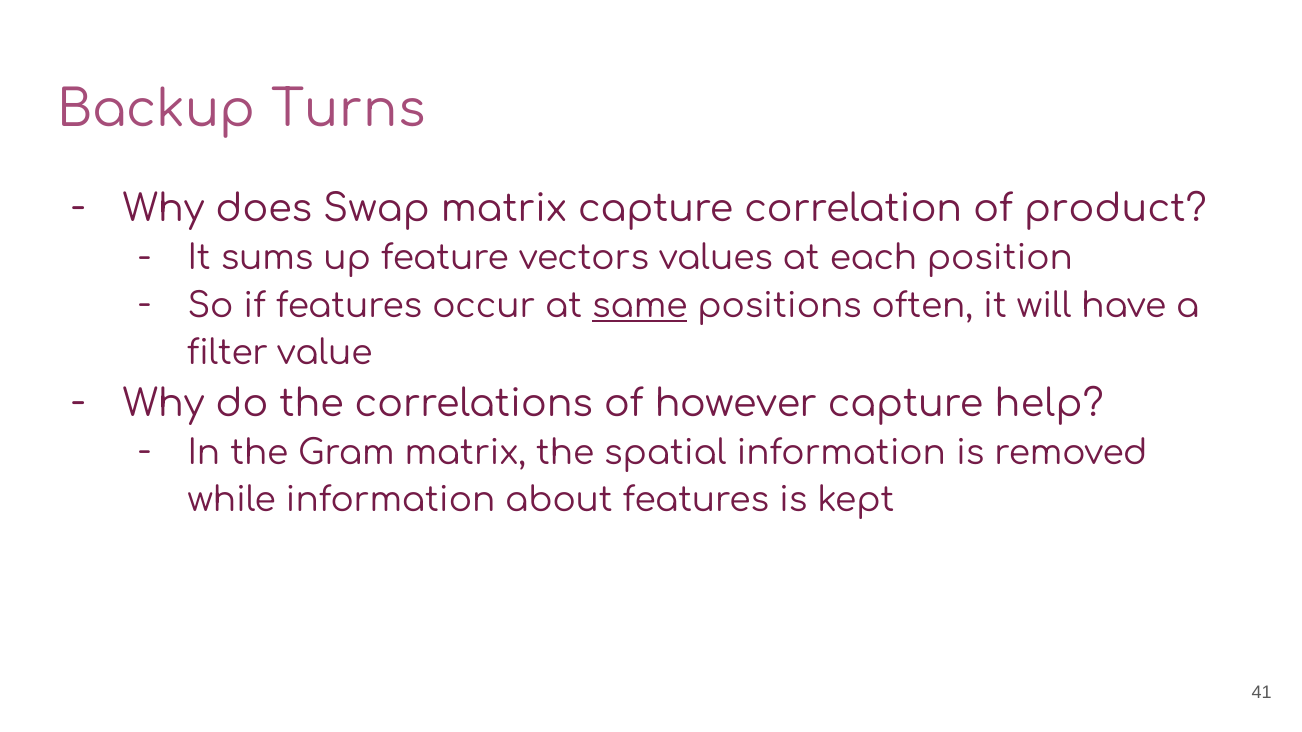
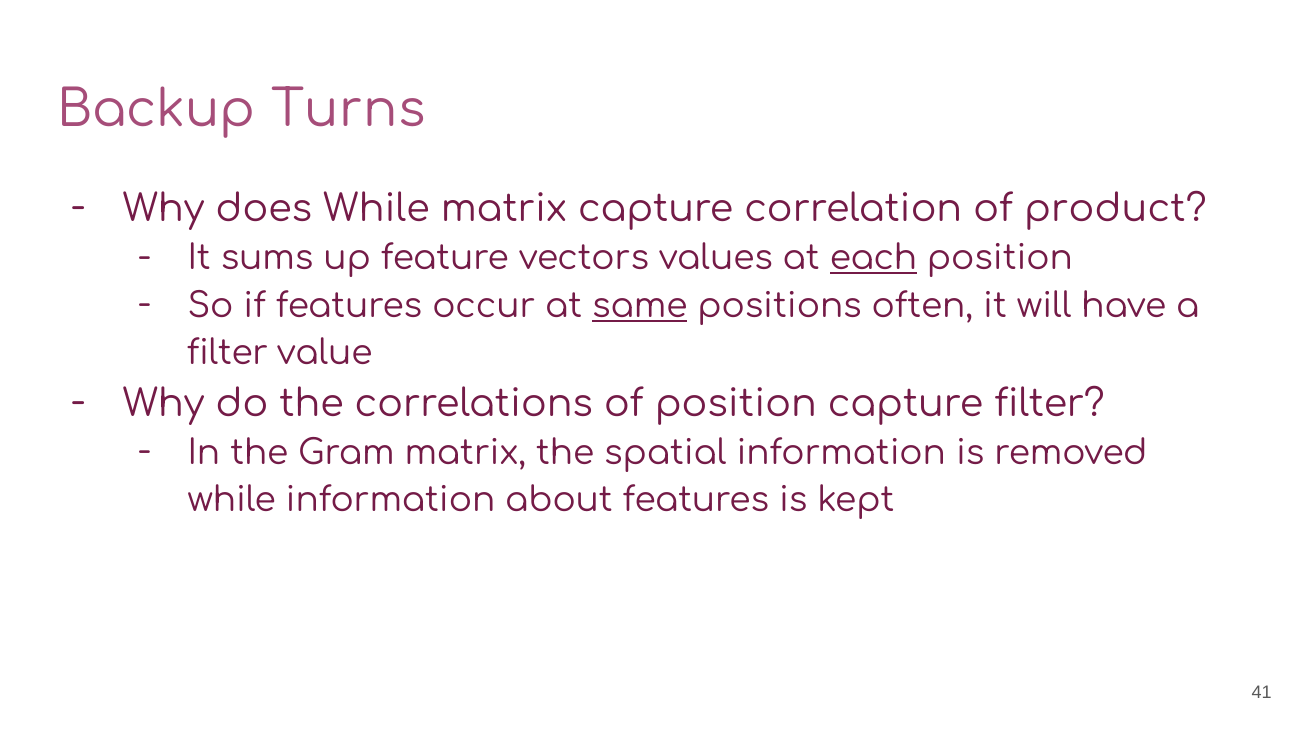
does Swap: Swap -> While (376, 209)
each underline: none -> present (874, 259)
of however: however -> position (736, 404)
capture help: help -> filter (1050, 404)
